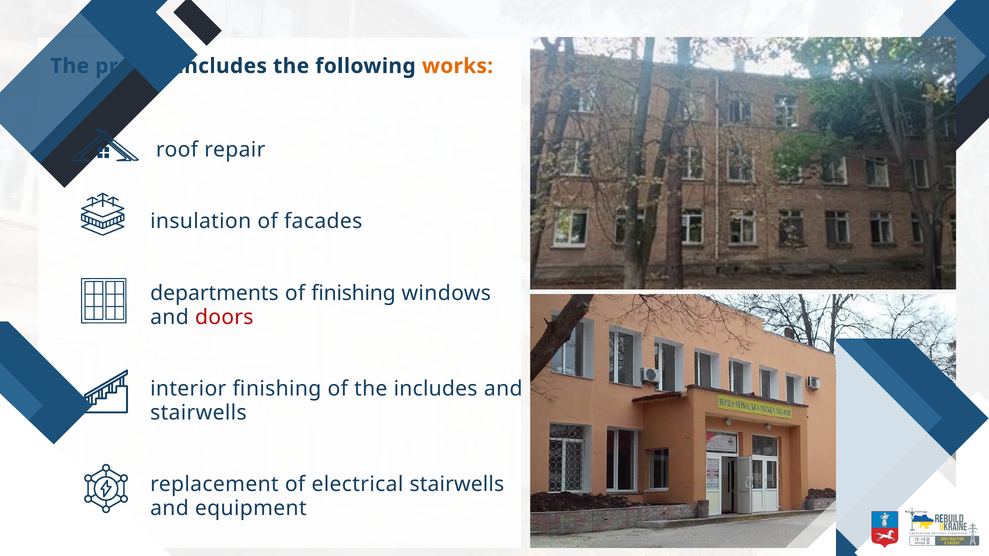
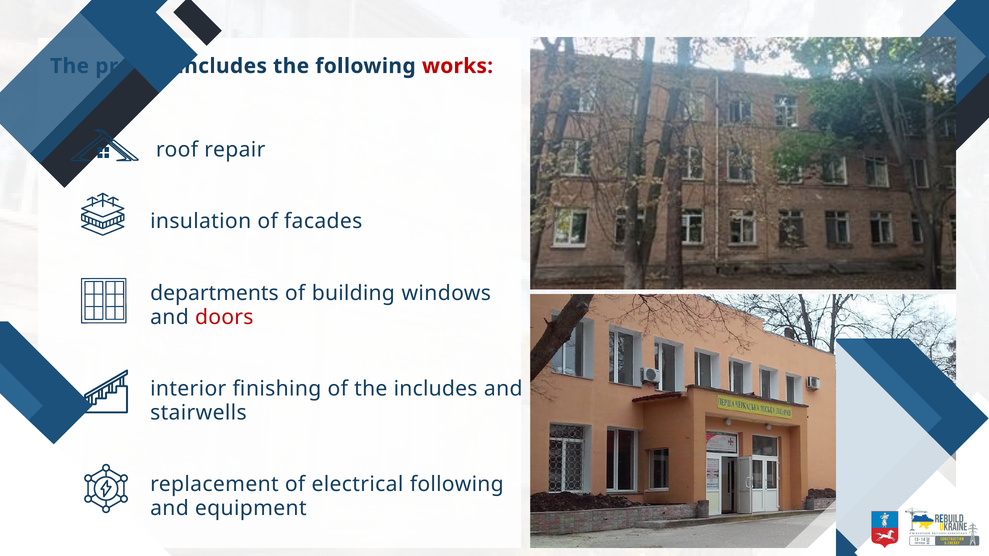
works colour: orange -> red (458, 66)
of finishing: finishing -> building (353, 293)
electrical stairwells: stairwells -> following (457, 485)
